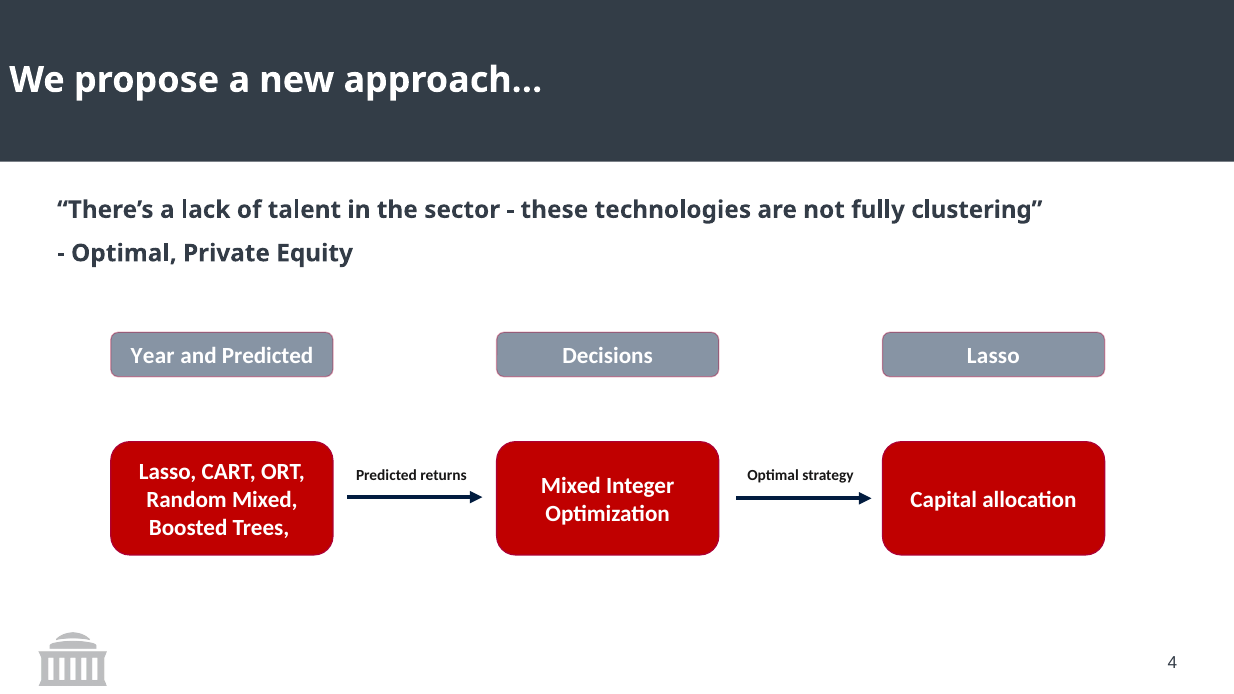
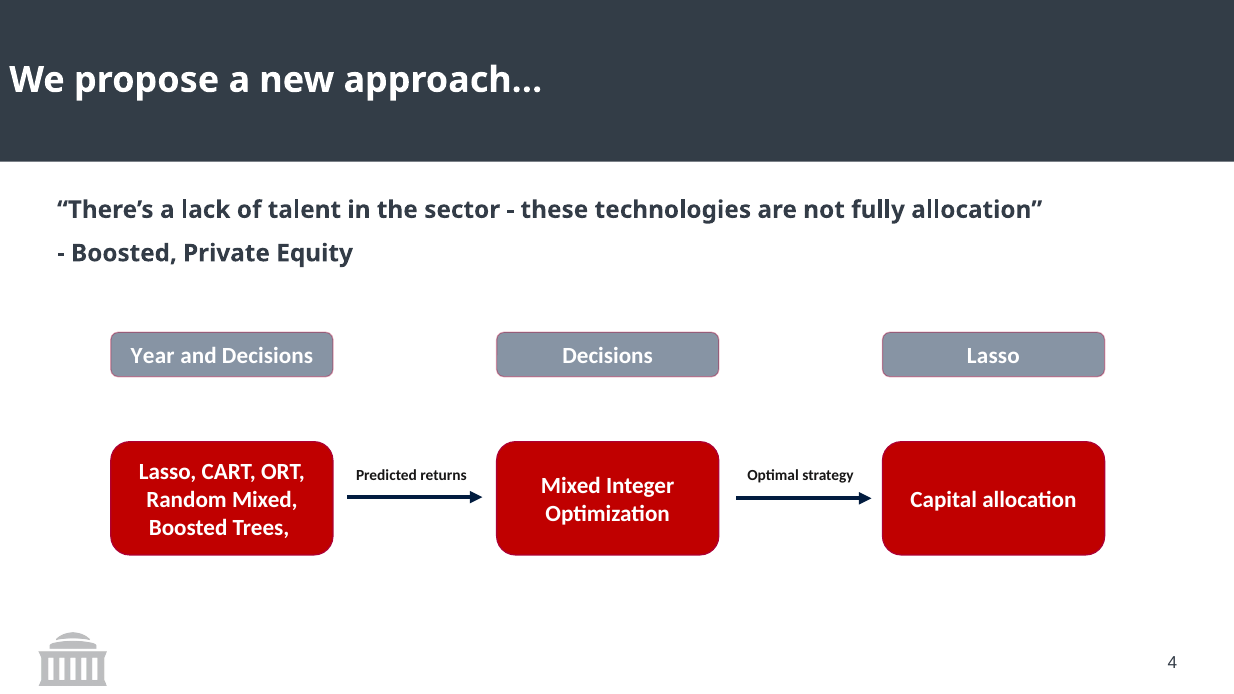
fully clustering: clustering -> allocation (977, 210)
Optimal: Optimal -> Boosted (124, 253)
and Predicted: Predicted -> Decisions (268, 356)
